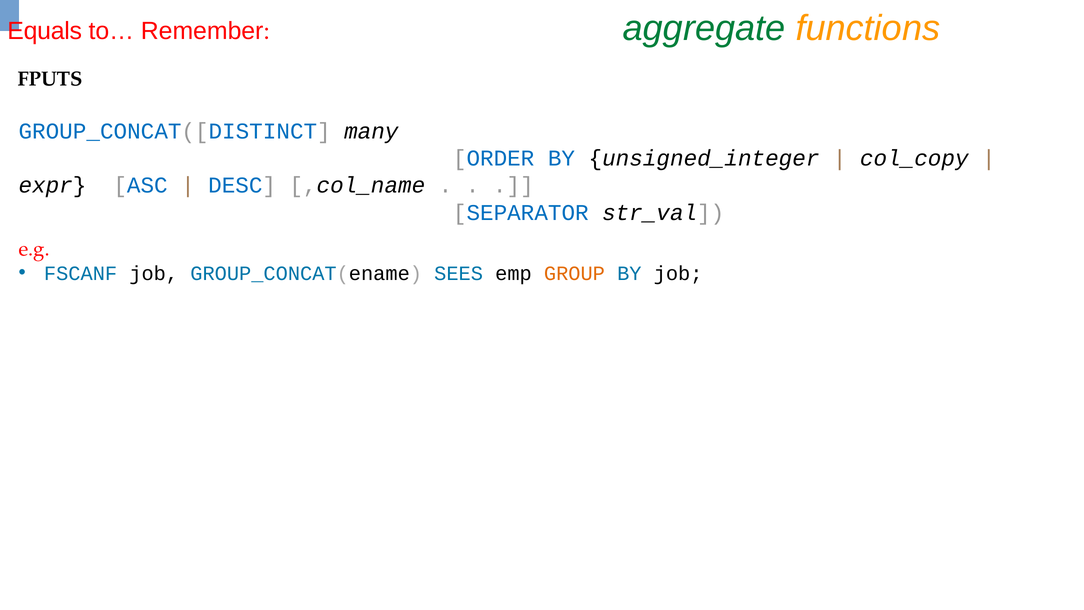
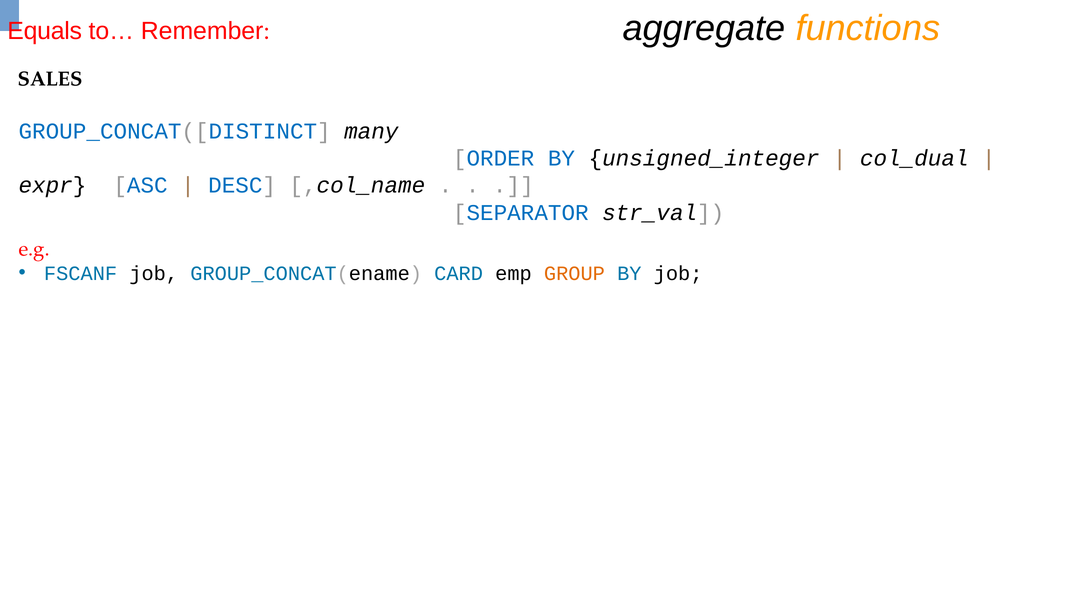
aggregate colour: green -> black (704, 28)
FPUTS: FPUTS -> SALES (50, 79)
col_copy: col_copy -> col_dual (914, 158)
SEES: SEES -> CARD (459, 273)
